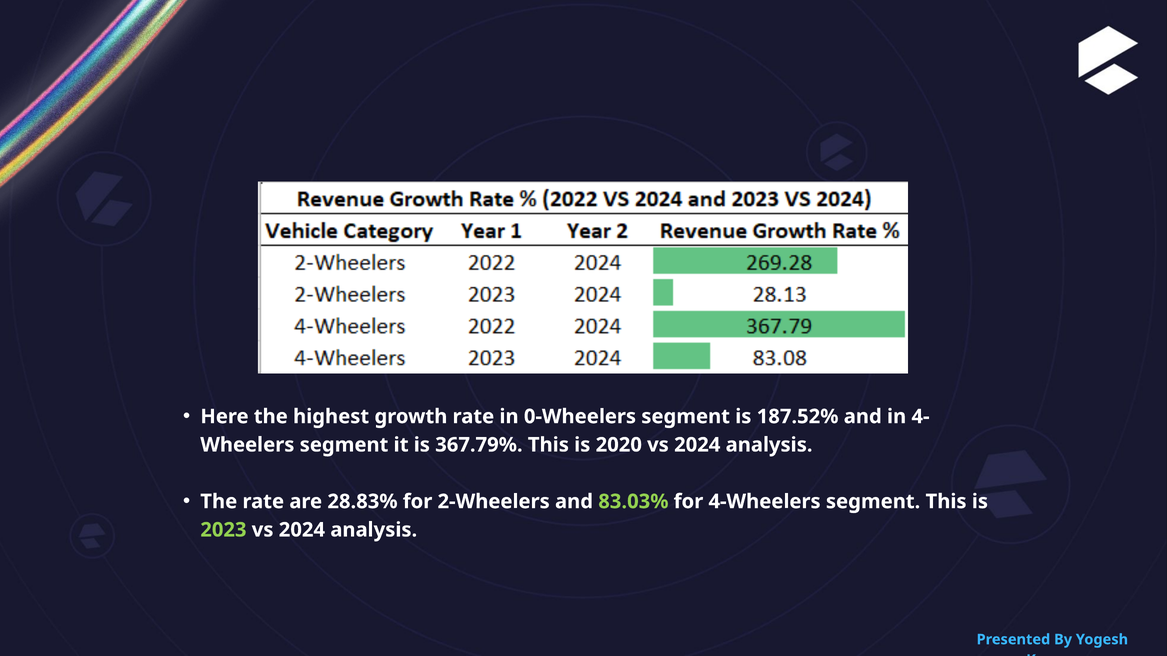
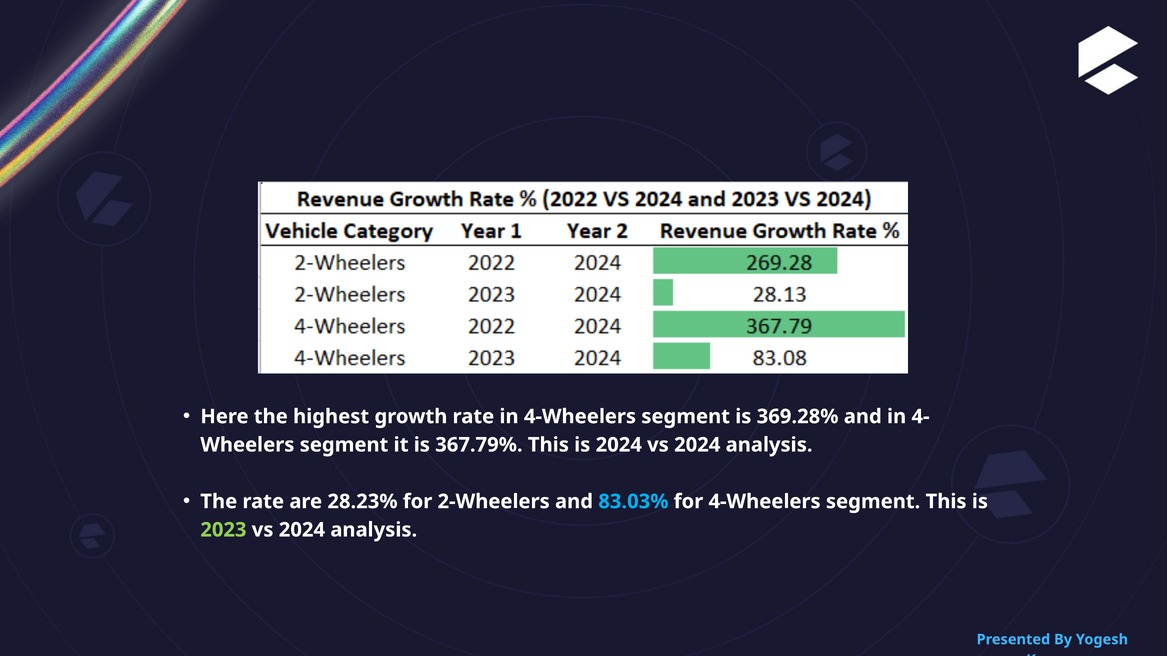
in 0-Wheelers: 0-Wheelers -> 4-Wheelers (580, 417)
187.52%: 187.52% -> 369.28% (798, 417)
is 2020: 2020 -> 2024 (619, 445)
28.83%: 28.83% -> 28.23% (362, 502)
83.03% colour: light green -> light blue (633, 502)
